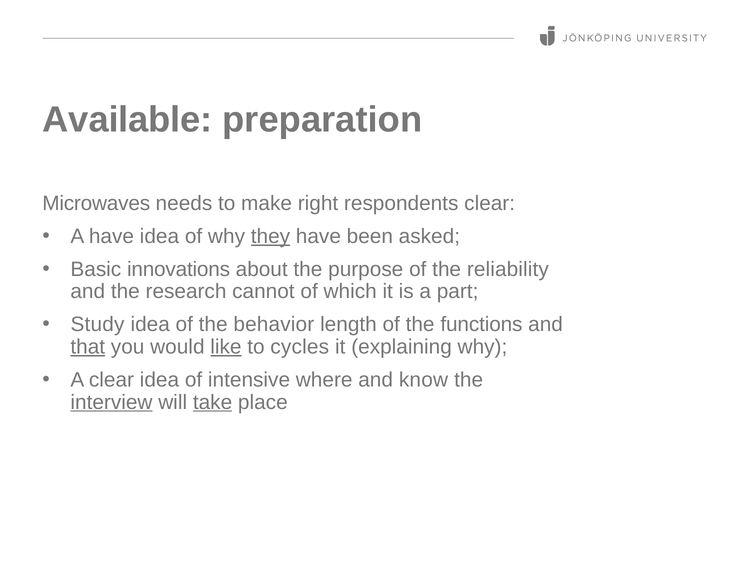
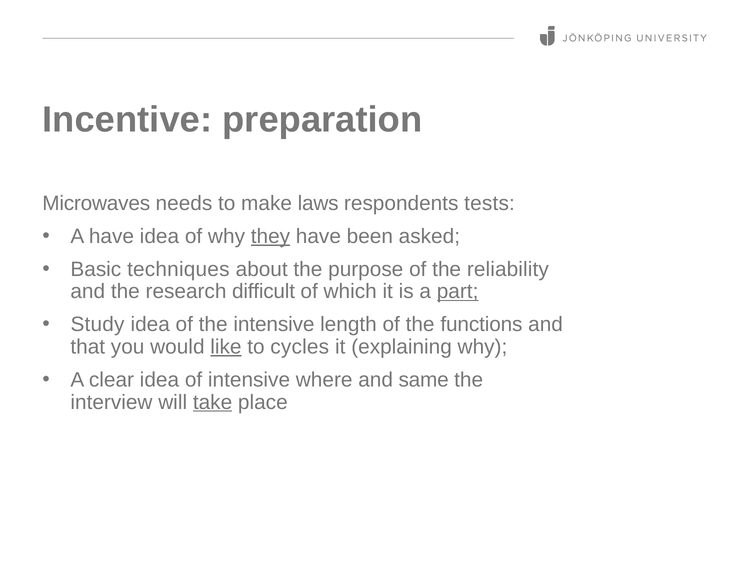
Available: Available -> Incentive (127, 120)
right: right -> laws (318, 203)
respondents clear: clear -> tests (490, 203)
innovations: innovations -> techniques (178, 269)
cannot: cannot -> difficult (264, 292)
part underline: none -> present (458, 292)
the behavior: behavior -> intensive (274, 324)
that underline: present -> none (88, 347)
know: know -> same (424, 380)
interview underline: present -> none (111, 402)
